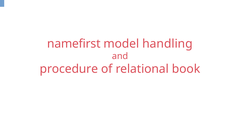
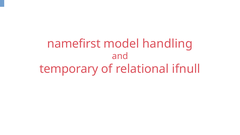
procedure: procedure -> temporary (69, 69)
book: book -> ifnull (186, 69)
